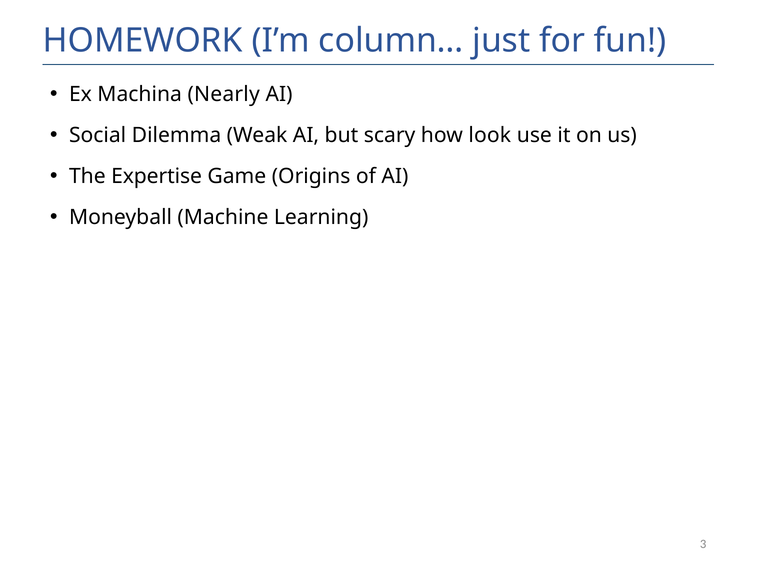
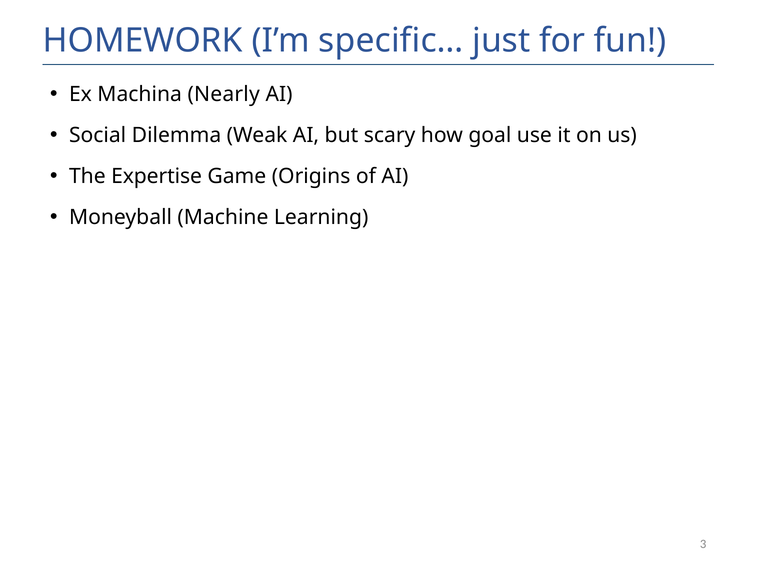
column…: column… -> specific… (391, 40)
look: look -> goal (490, 135)
